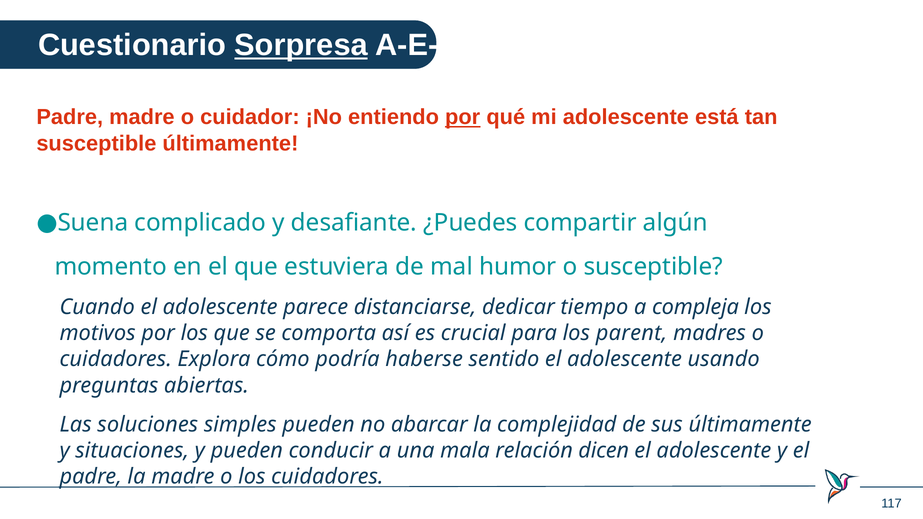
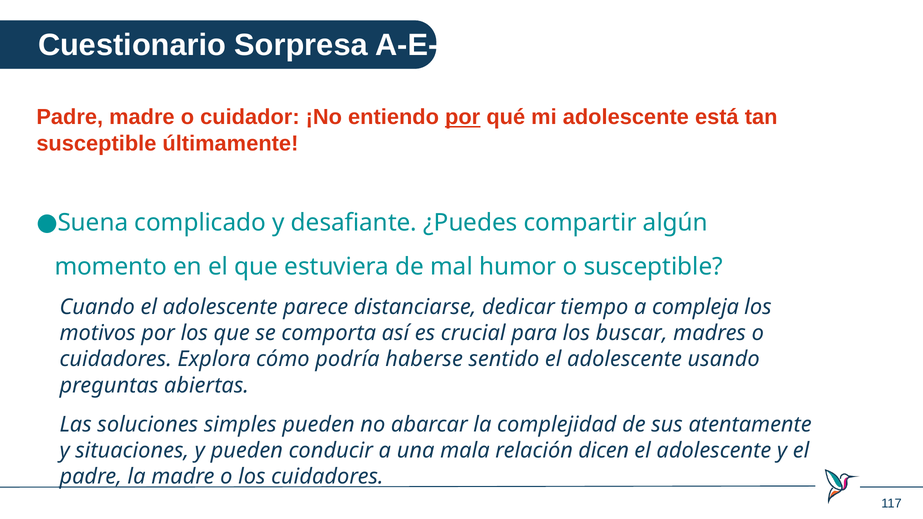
Sorpresa underline: present -> none (301, 45)
parent: parent -> buscar (632, 333)
sus últimamente: últimamente -> atentamente (750, 425)
